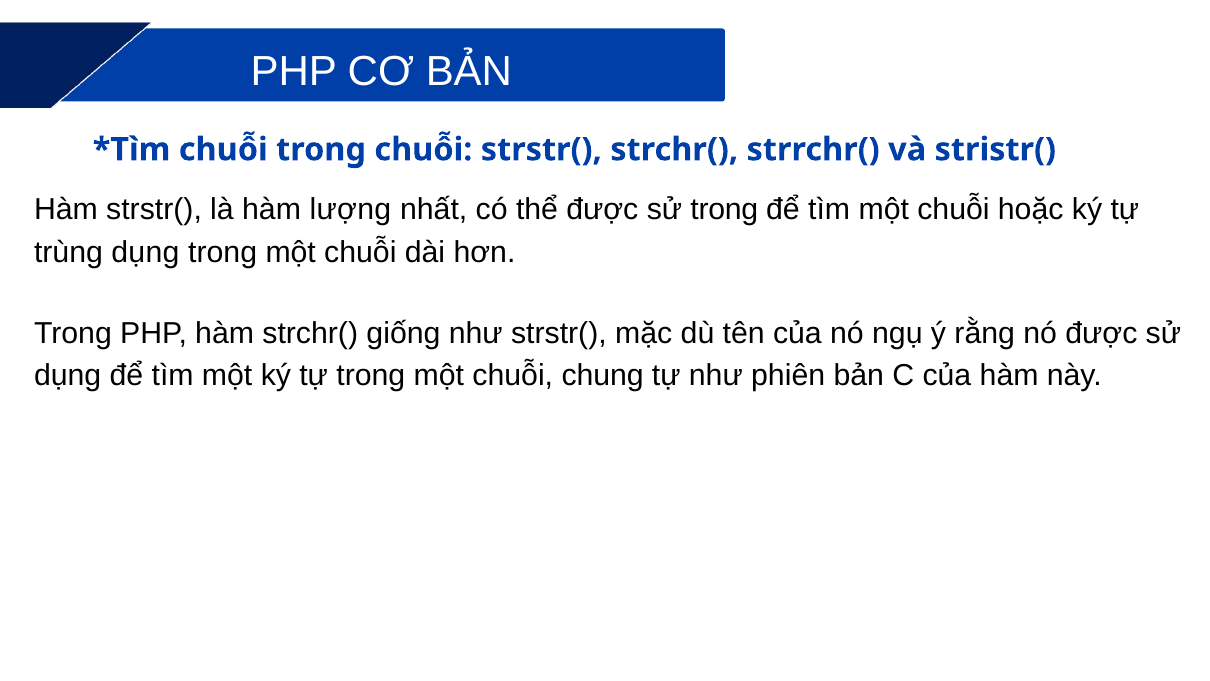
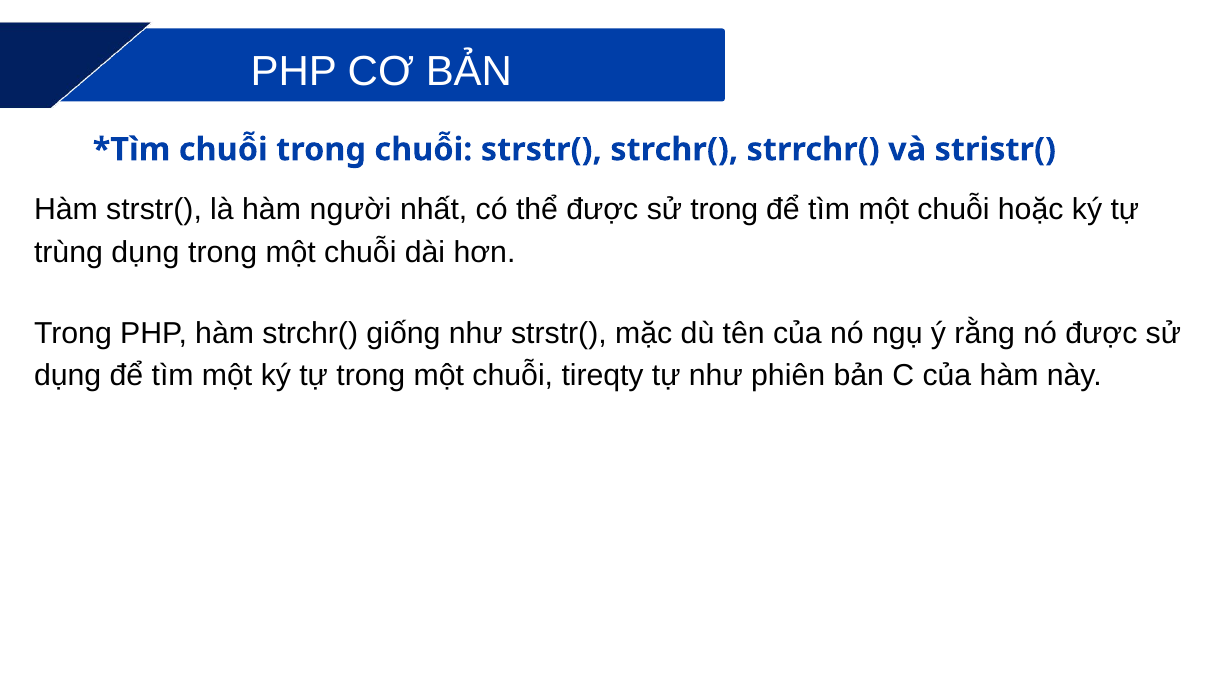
lượng: lượng -> người (350, 210)
chung: chung -> tireqty (603, 375)
